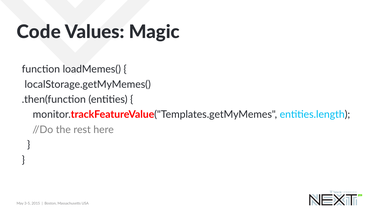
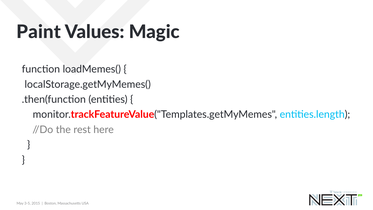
Code: Code -> Paint (39, 32)
